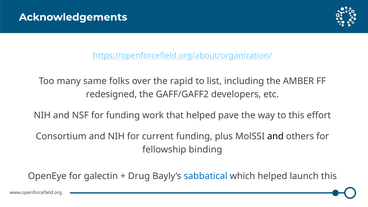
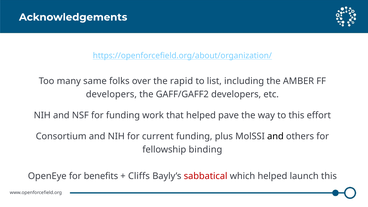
redesigned: redesigned -> developers (111, 94)
galectin: galectin -> benefits (101, 176)
Drug: Drug -> Cliffs (139, 176)
sabbatical colour: blue -> red (206, 176)
